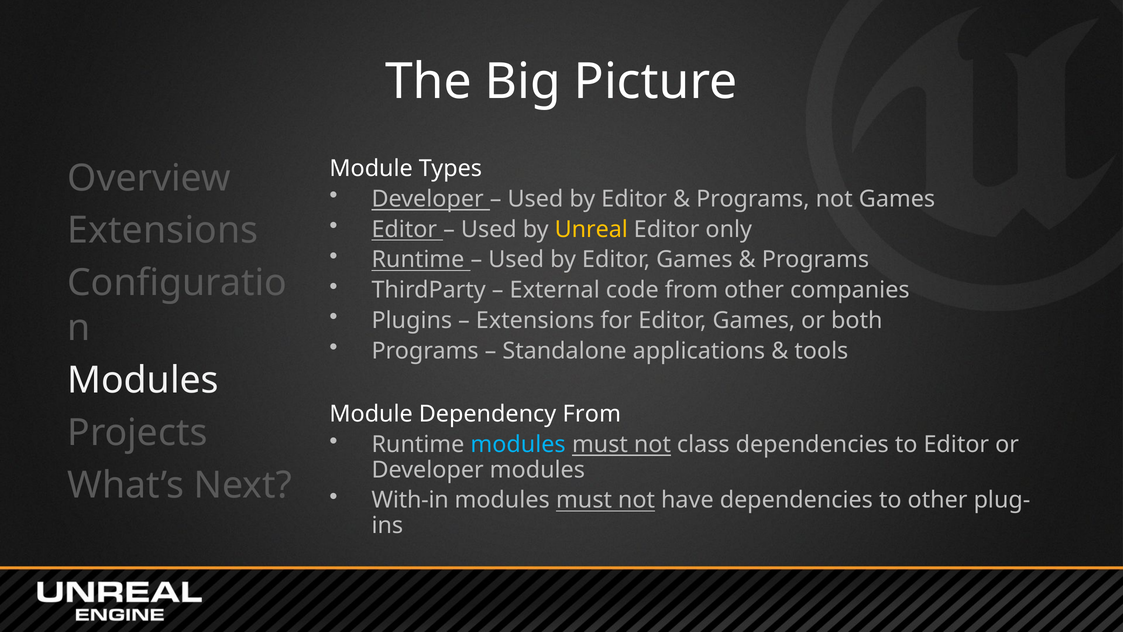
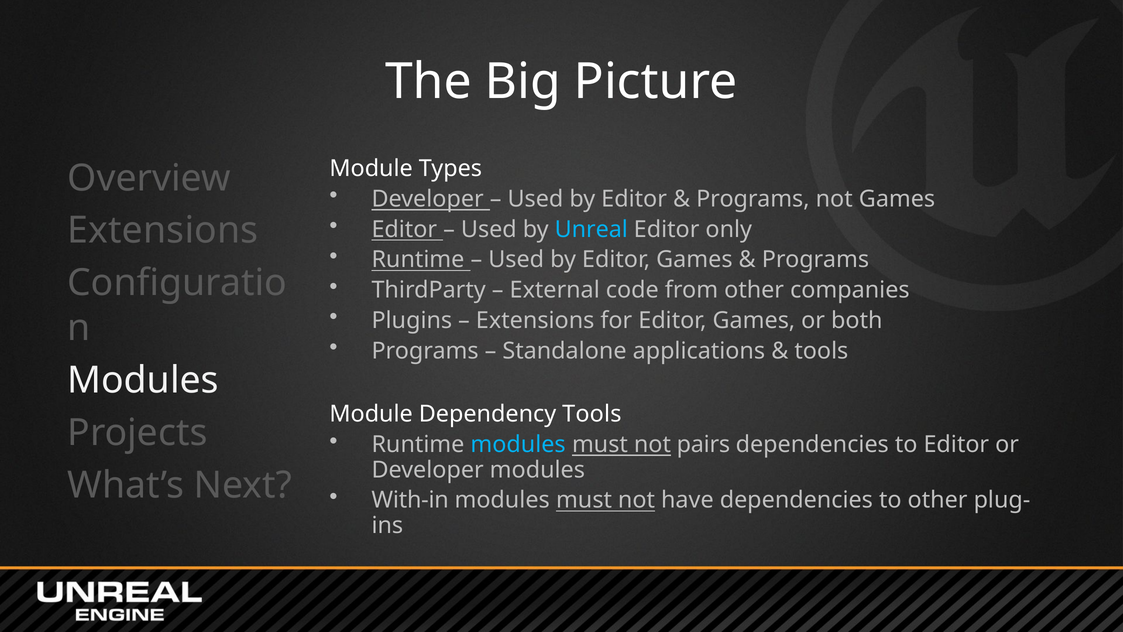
Unreal colour: yellow -> light blue (591, 229)
Dependency From: From -> Tools (592, 414)
class: class -> pairs (703, 444)
